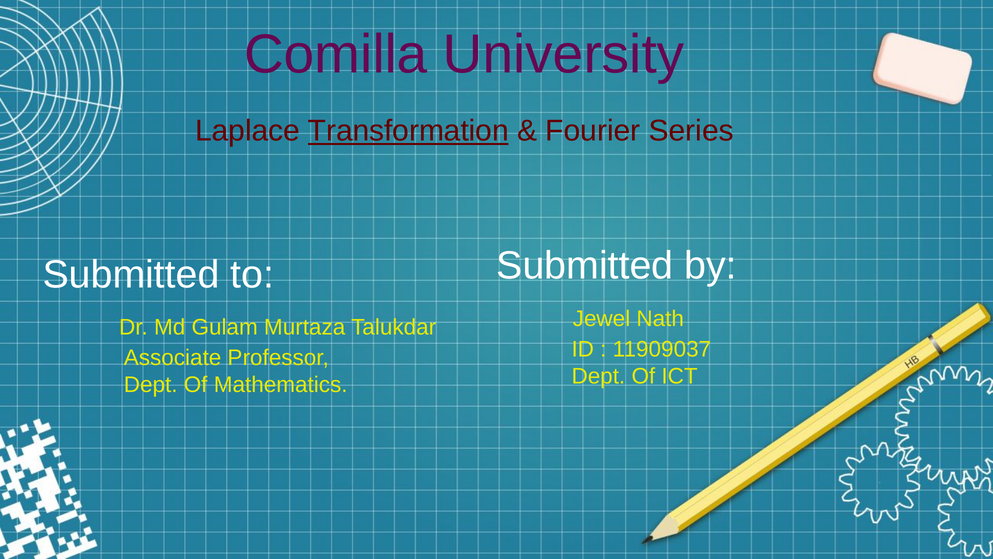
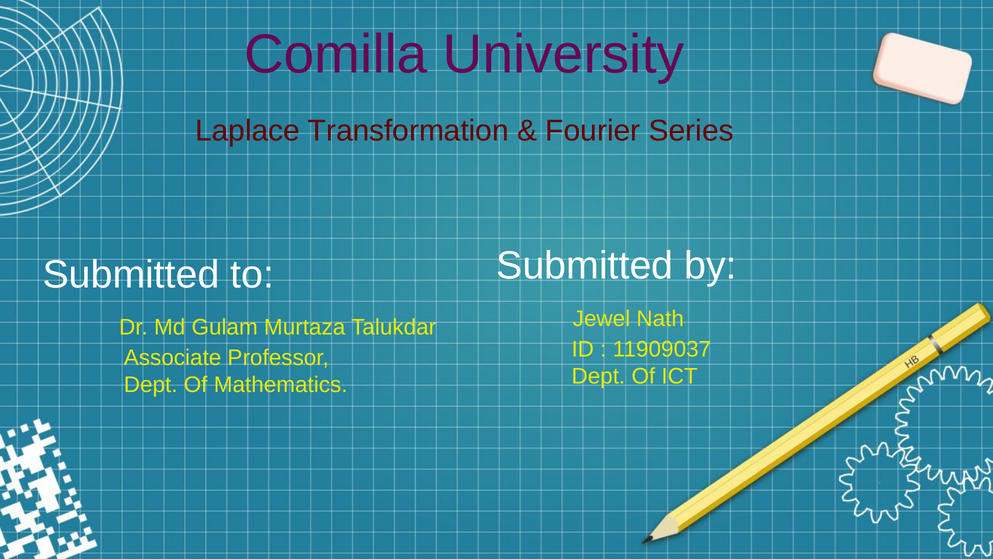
Transformation underline: present -> none (408, 131)
